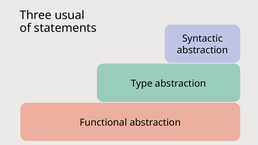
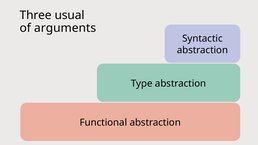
statements: statements -> arguments (65, 28)
